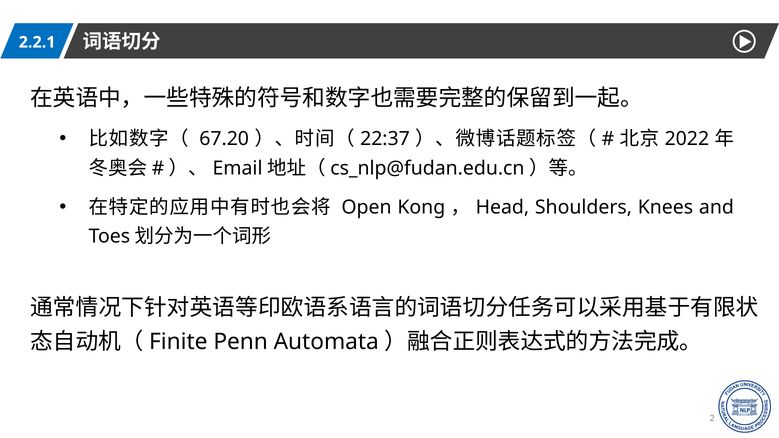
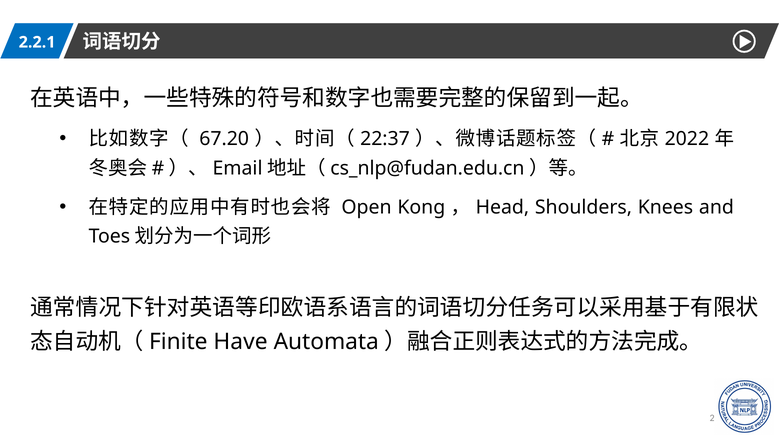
Penn: Penn -> Have (241, 342)
